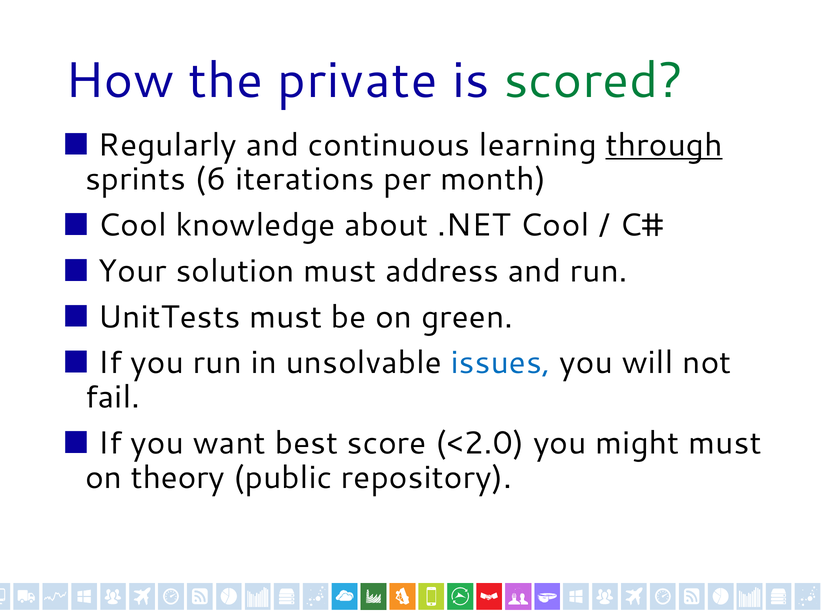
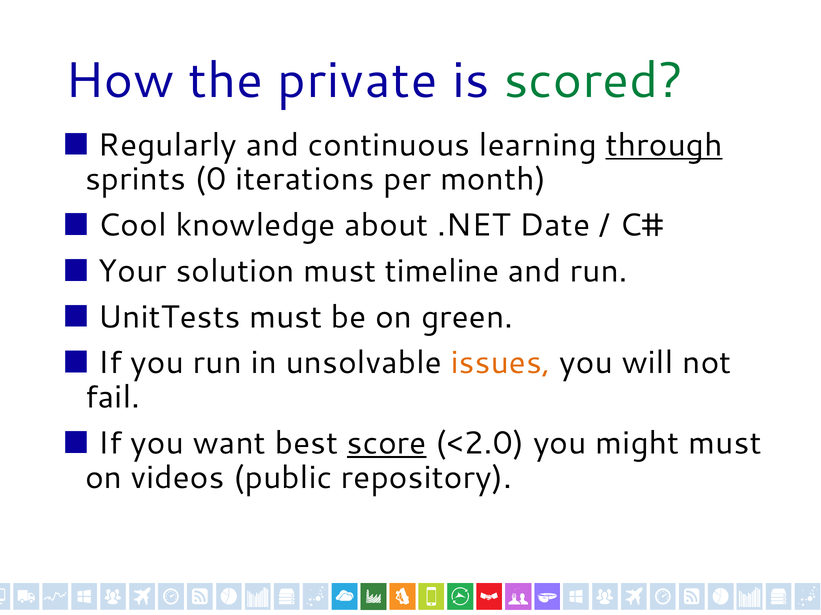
6: 6 -> 0 (210, 180)
.NET Cool: Cool -> Date (555, 226)
address: address -> timeline (442, 271)
issues colour: blue -> orange (501, 363)
score underline: none -> present (387, 444)
theory: theory -> videos (178, 478)
